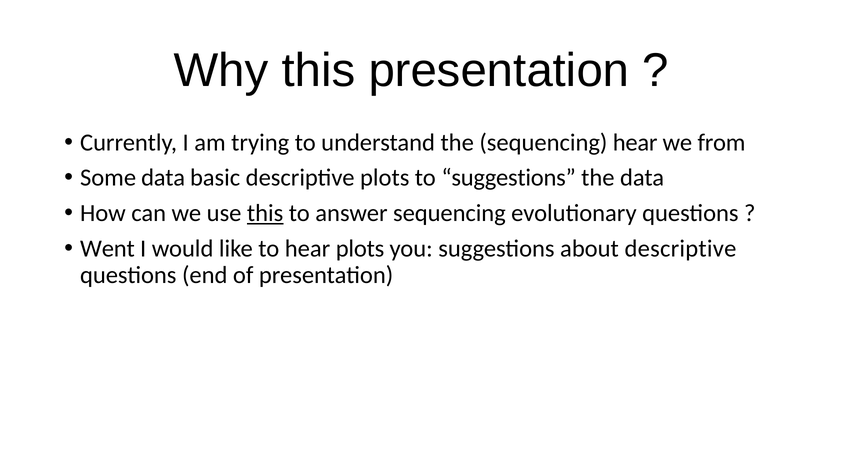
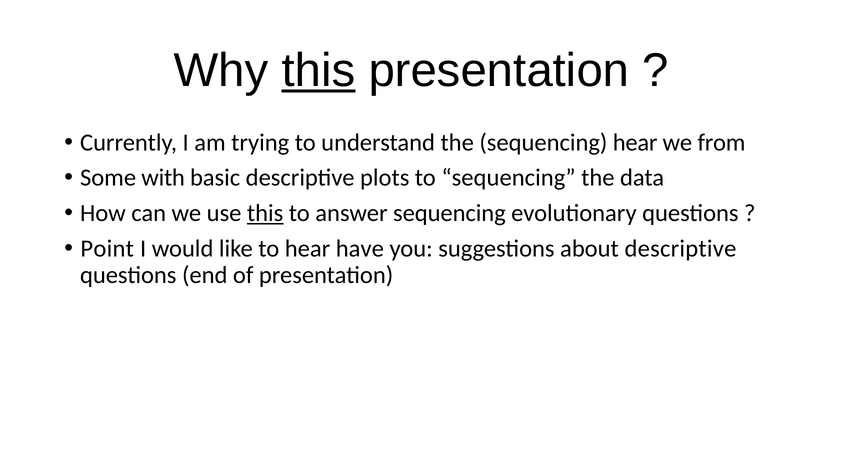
this underline: none -> present (319, 71)
Some data: data -> with (163, 178)
to suggestions: suggestions -> sequencing (509, 178)
Went: Went -> Point (107, 249)
hear plots: plots -> have (360, 249)
